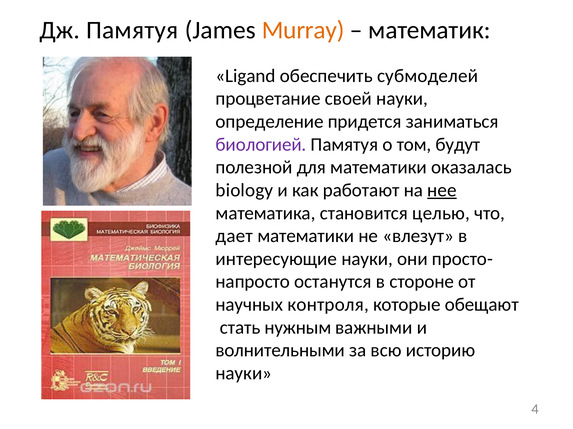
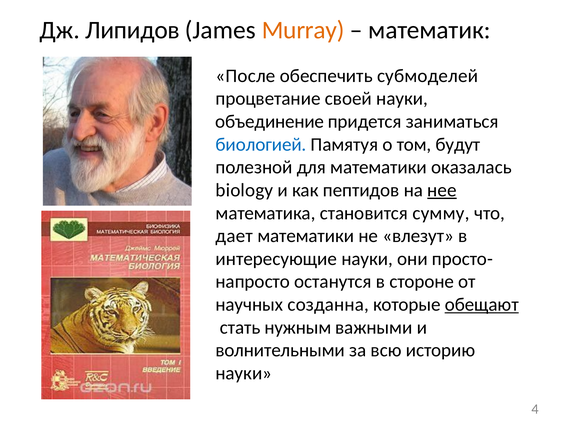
Дж Памятуя: Памятуя -> Липидов (132, 30)
Ligand: Ligand -> После (246, 76)
определение: определение -> объединение (270, 122)
биологией colour: purple -> blue (261, 145)
работают: работают -> пептидов (361, 190)
целью: целью -> сумму (441, 213)
контроля: контроля -> созданна (328, 305)
обещают underline: none -> present (482, 305)
